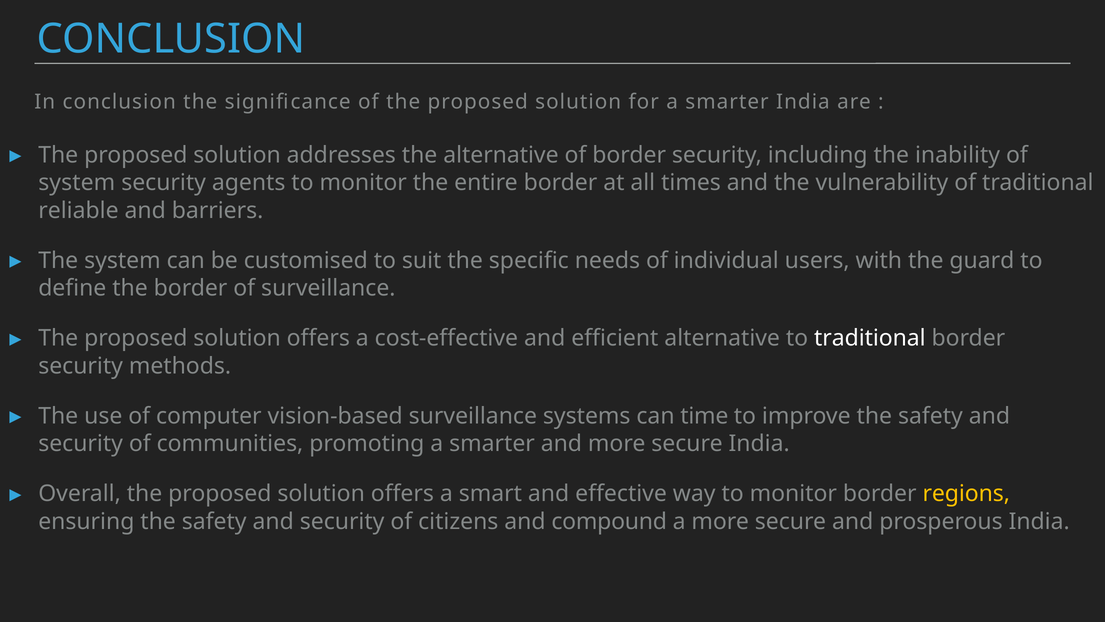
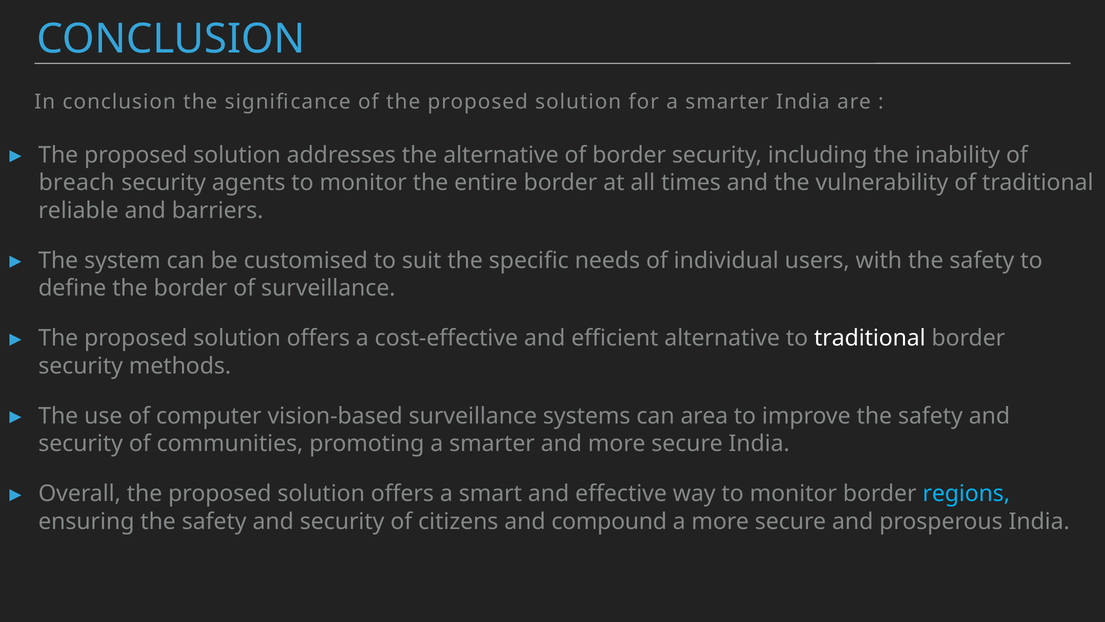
system: system -> breach (77, 183)
with the guard: guard -> safety (982, 260)
time: time -> area (704, 416)
regions colour: yellow -> light blue (966, 493)
